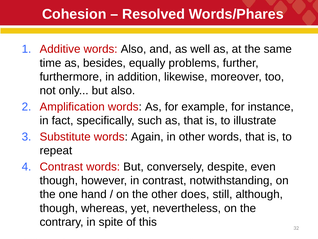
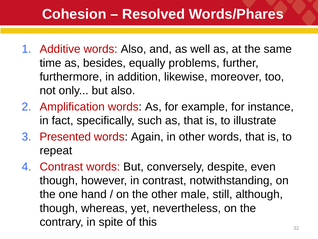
Substitute: Substitute -> Presented (65, 136)
does: does -> male (195, 194)
